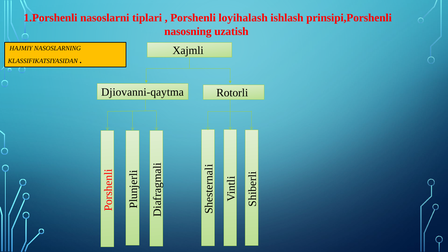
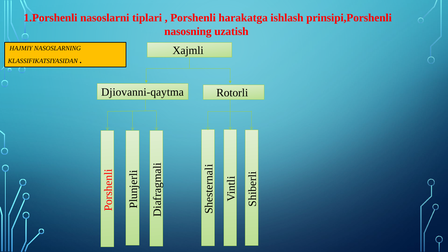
loyihalash: loyihalash -> harakatga (243, 18)
